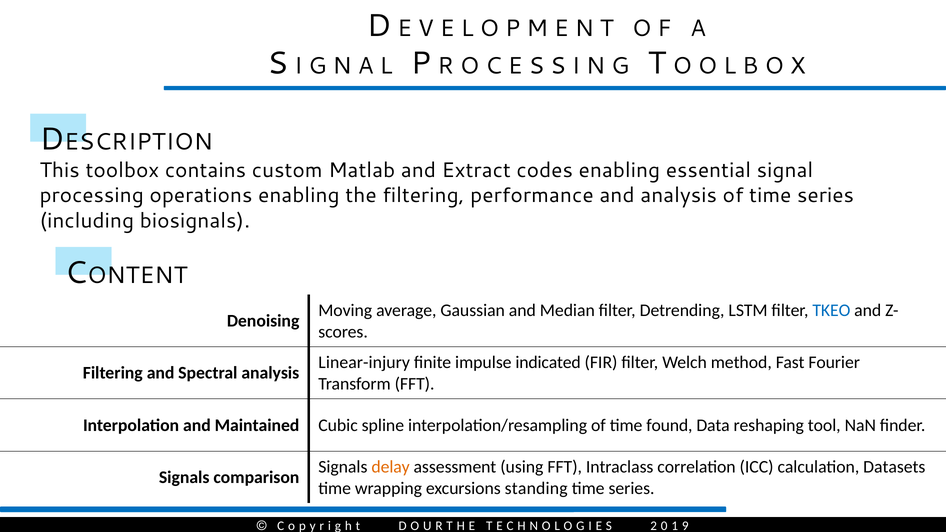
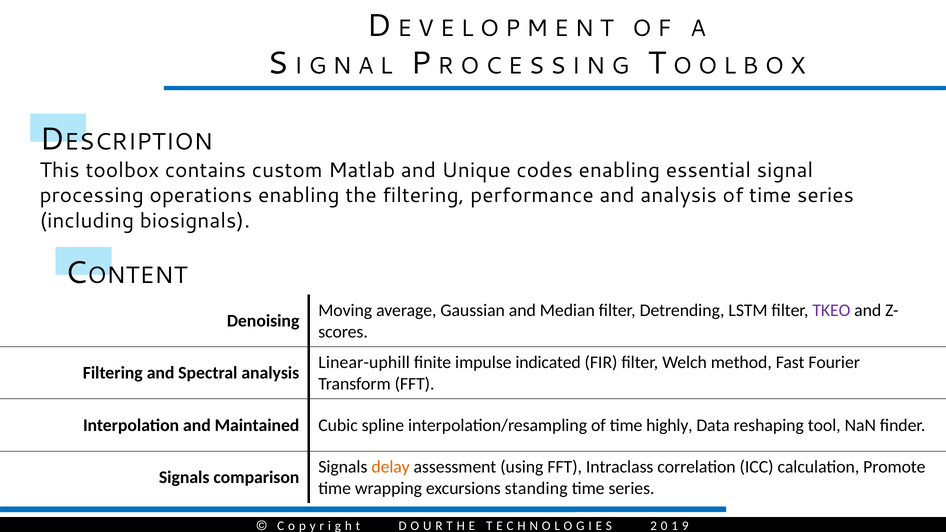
Extract: Extract -> Unique (476, 170)
TKEO colour: blue -> purple (831, 310)
Linear-injury: Linear-injury -> Linear-uphill (364, 363)
found: found -> highly (669, 425)
Datasets: Datasets -> Promote (894, 467)
